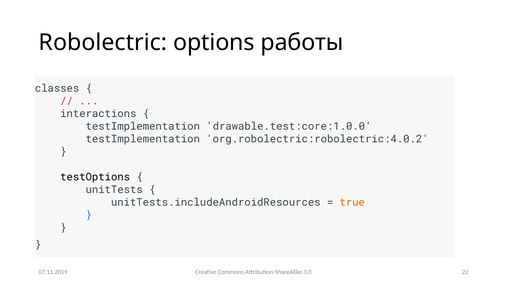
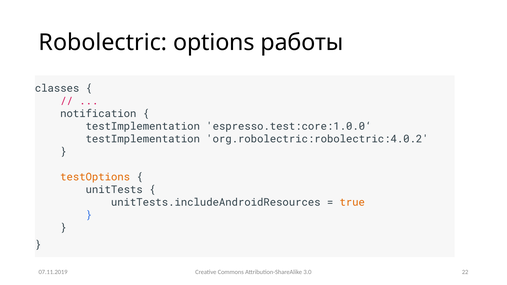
interactions: interactions -> notification (98, 114)
drawable.test:core:1.0.0‘: drawable.test:core:1.0.0‘ -> espresso.test:core:1.0.0‘ (289, 127)
testOptions colour: black -> orange (95, 177)
